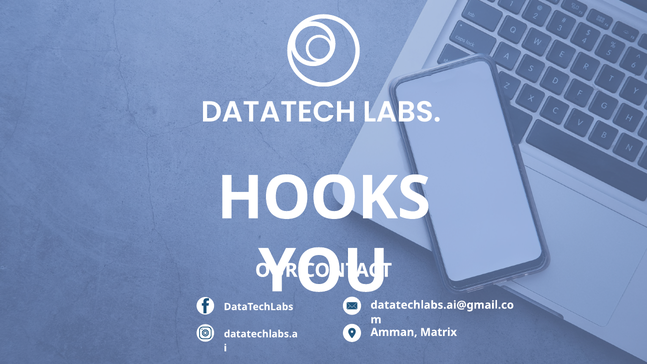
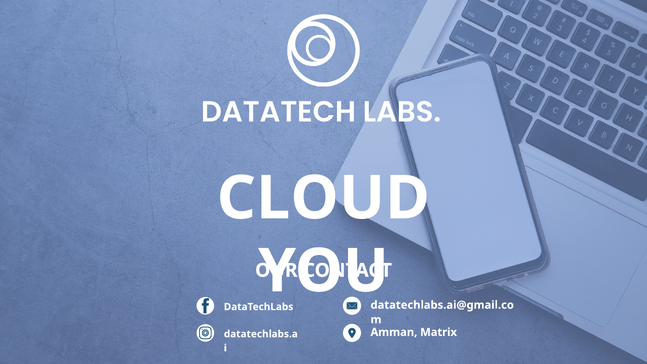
HOOKS: HOOKS -> CLOUD (323, 198)
